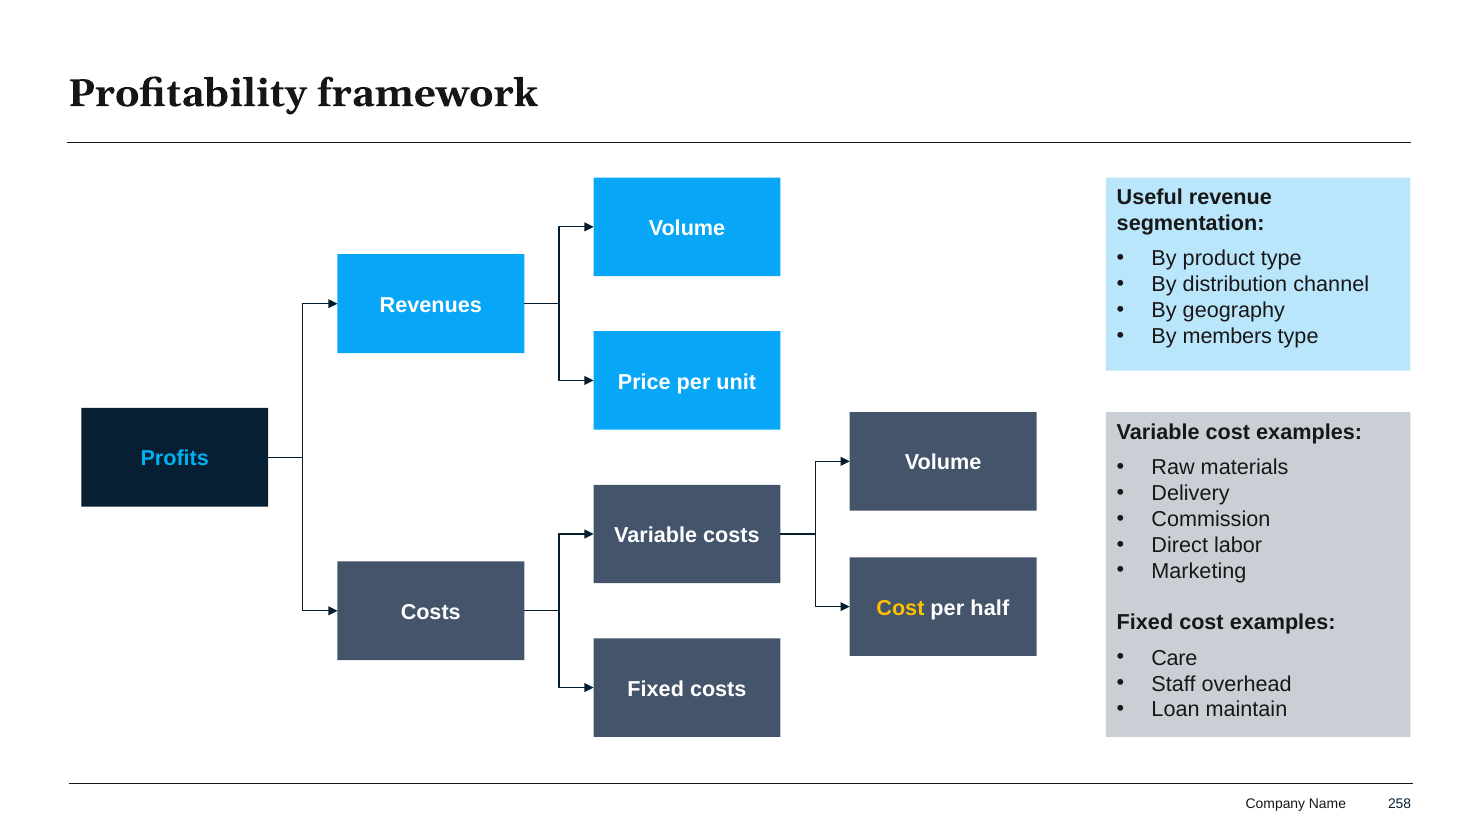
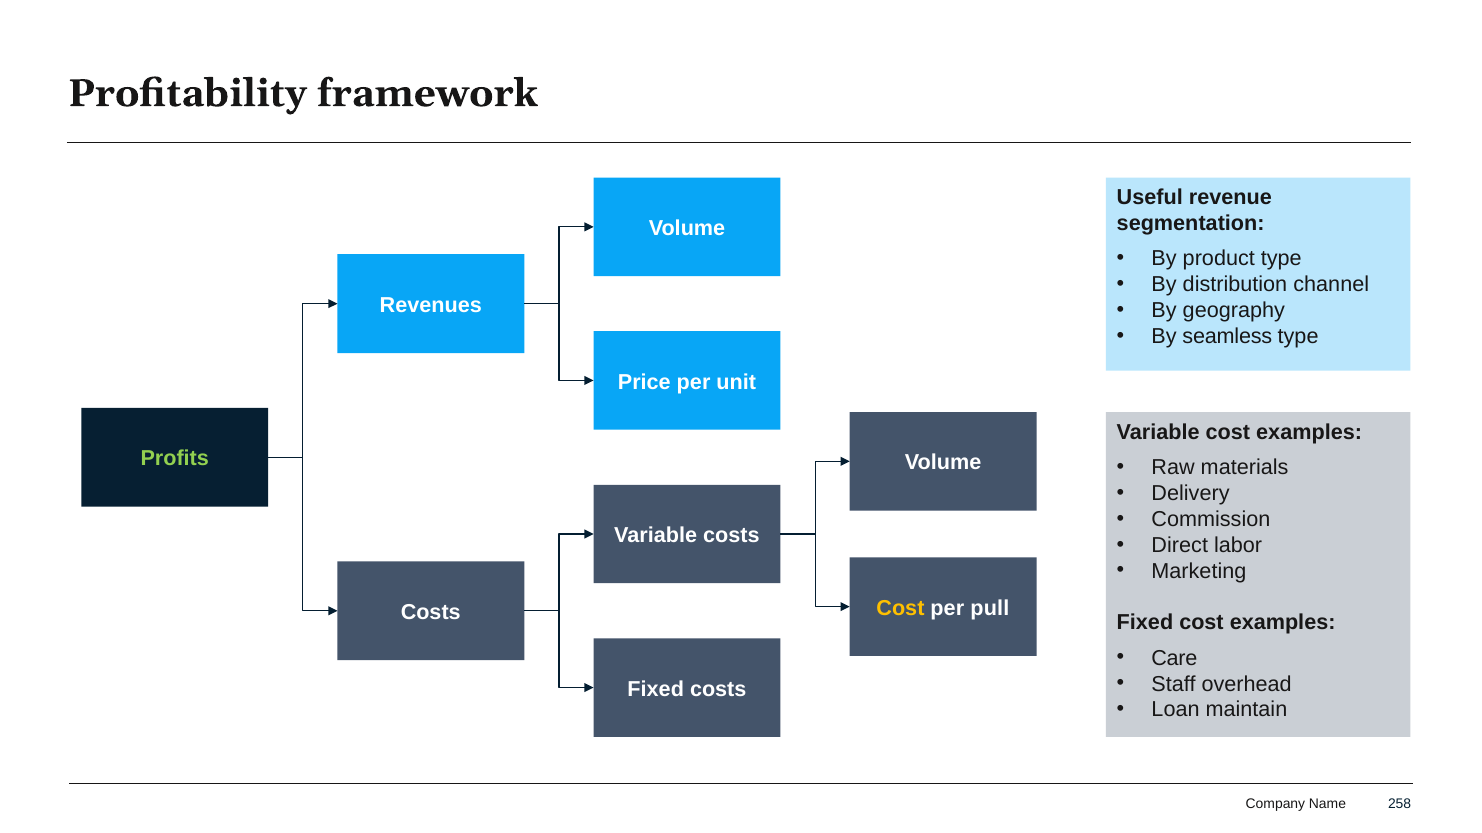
members: members -> seamless (1227, 337)
Profits colour: light blue -> light green (175, 459)
half: half -> pull (990, 609)
